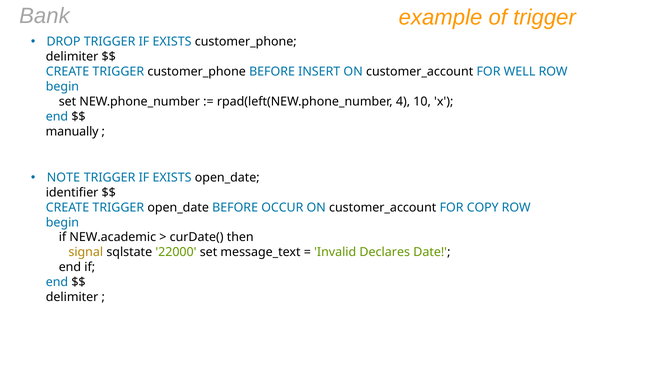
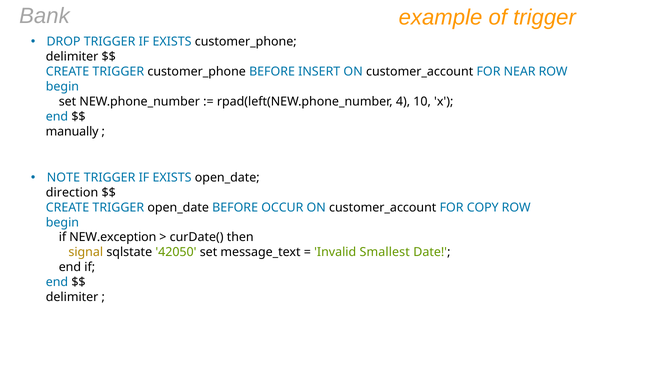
WELL: WELL -> NEAR (520, 72)
identifier: identifier -> direction (72, 193)
NEW.academic: NEW.academic -> NEW.exception (113, 238)
22000: 22000 -> 42050 (176, 253)
Declares: Declares -> Smallest (385, 253)
